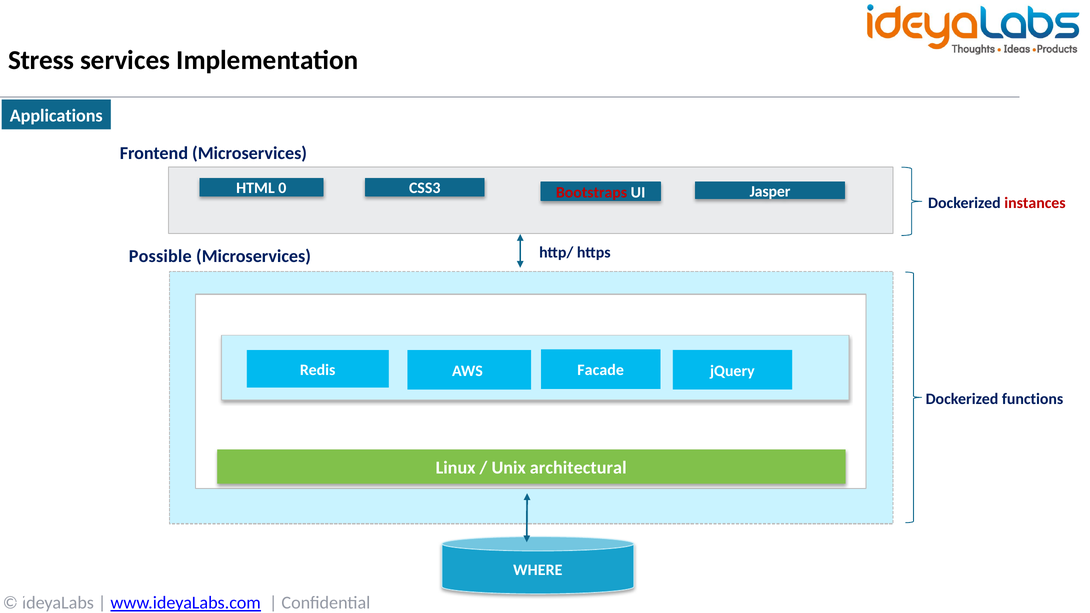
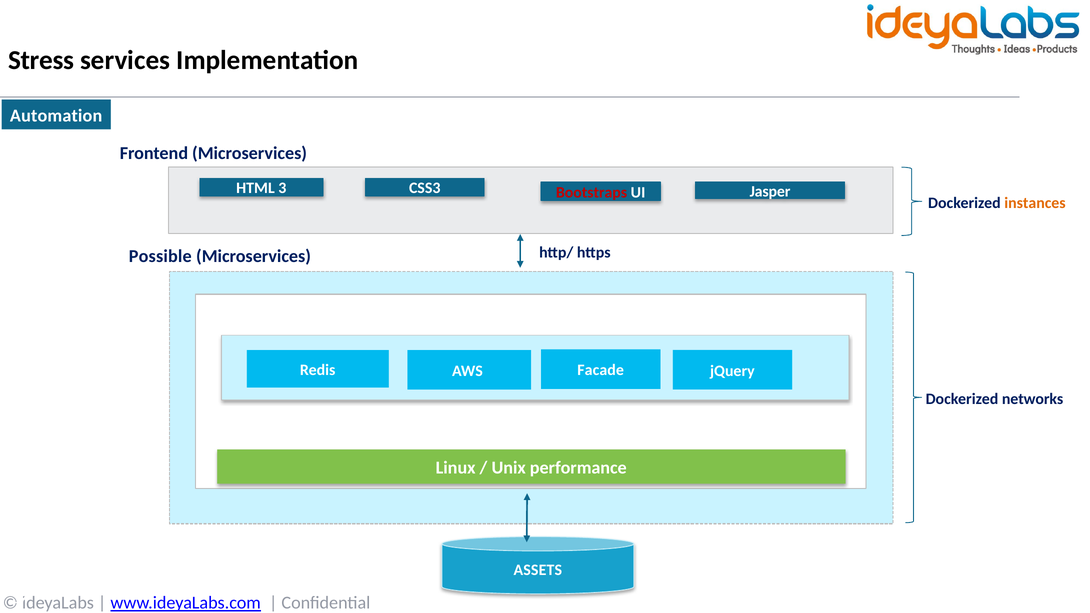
Applications: Applications -> Automation (56, 116)
0: 0 -> 3 (282, 188)
instances colour: red -> orange (1035, 203)
functions: functions -> networks (1033, 399)
architectural: architectural -> performance (578, 468)
WHERE: WHERE -> ASSETS (538, 570)
